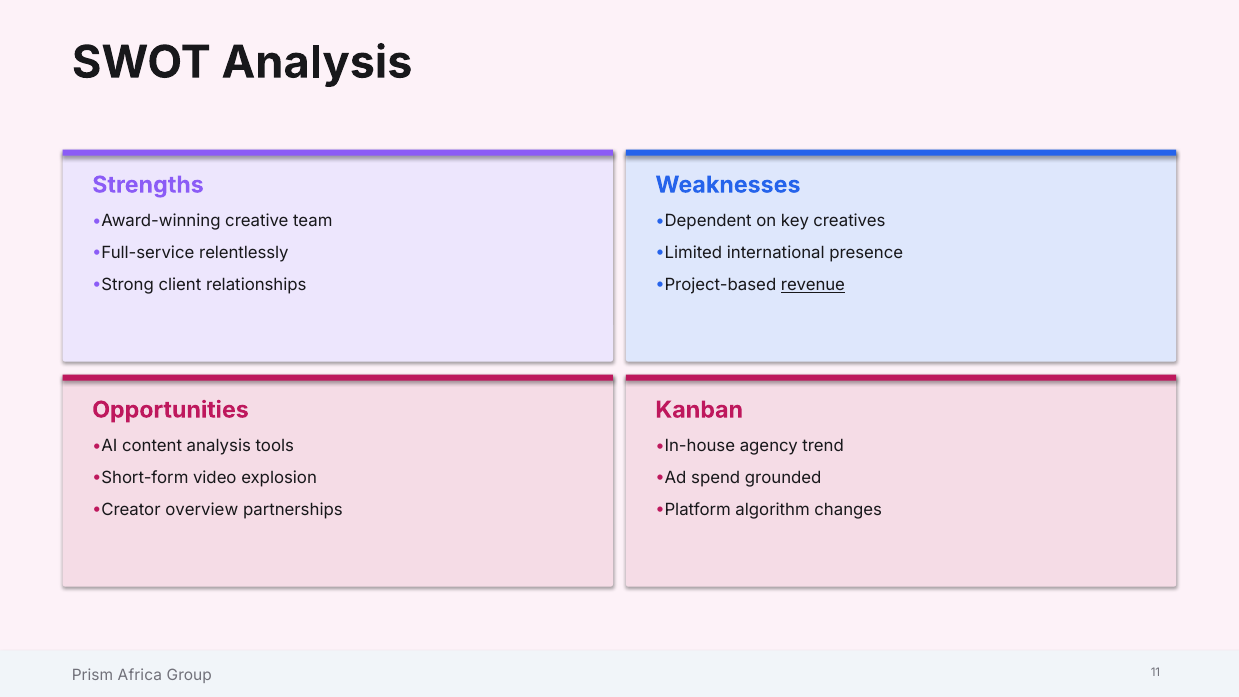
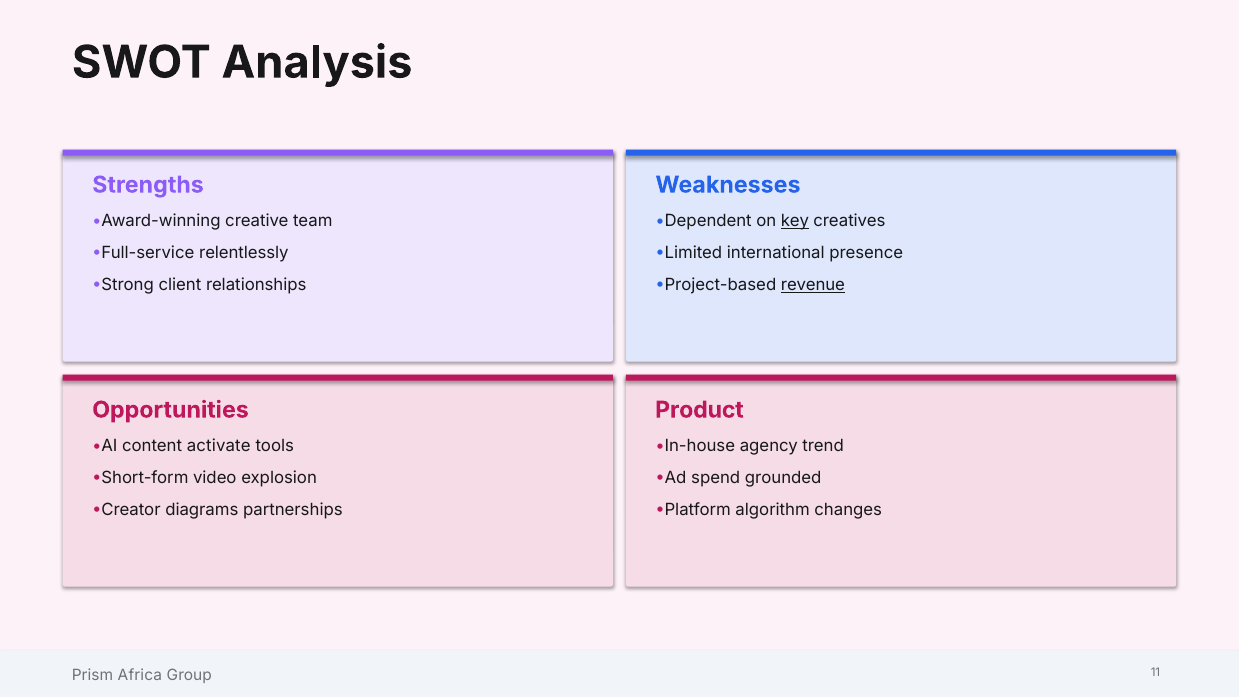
key underline: none -> present (795, 221)
Kanban: Kanban -> Product (699, 410)
content analysis: analysis -> activate (219, 446)
overview: overview -> diagrams (202, 510)
